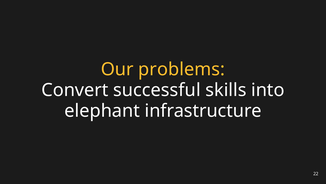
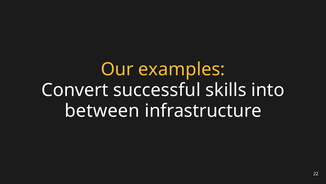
problems: problems -> examples (182, 69)
elephant: elephant -> between (102, 111)
